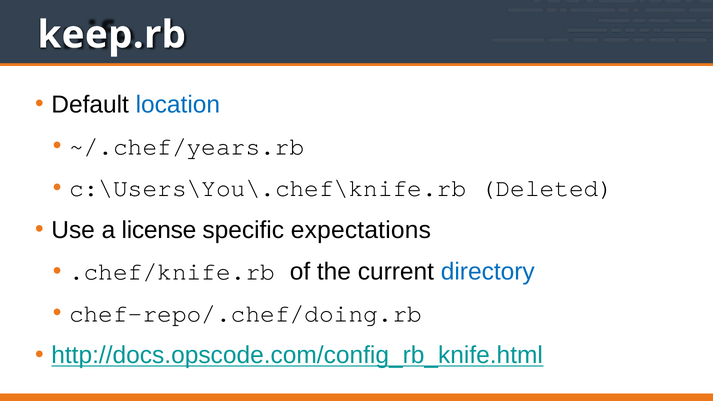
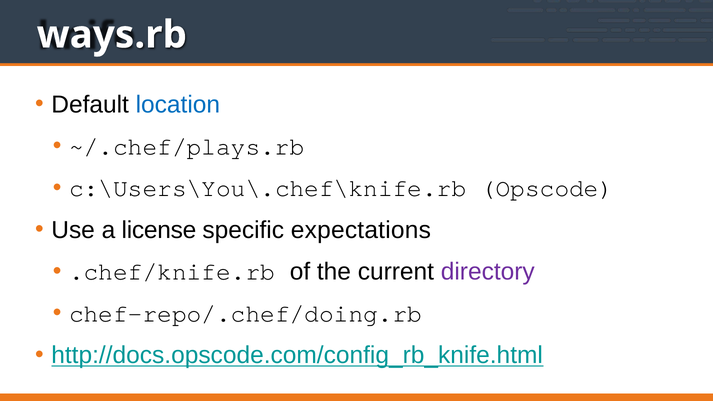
keep.rb: keep.rb -> ways.rb (112, 35)
~/.chef/years.rb: ~/.chef/years.rb -> ~/.chef/plays.rb (187, 146)
Deleted: Deleted -> Opscode (547, 188)
directory colour: blue -> purple (488, 272)
